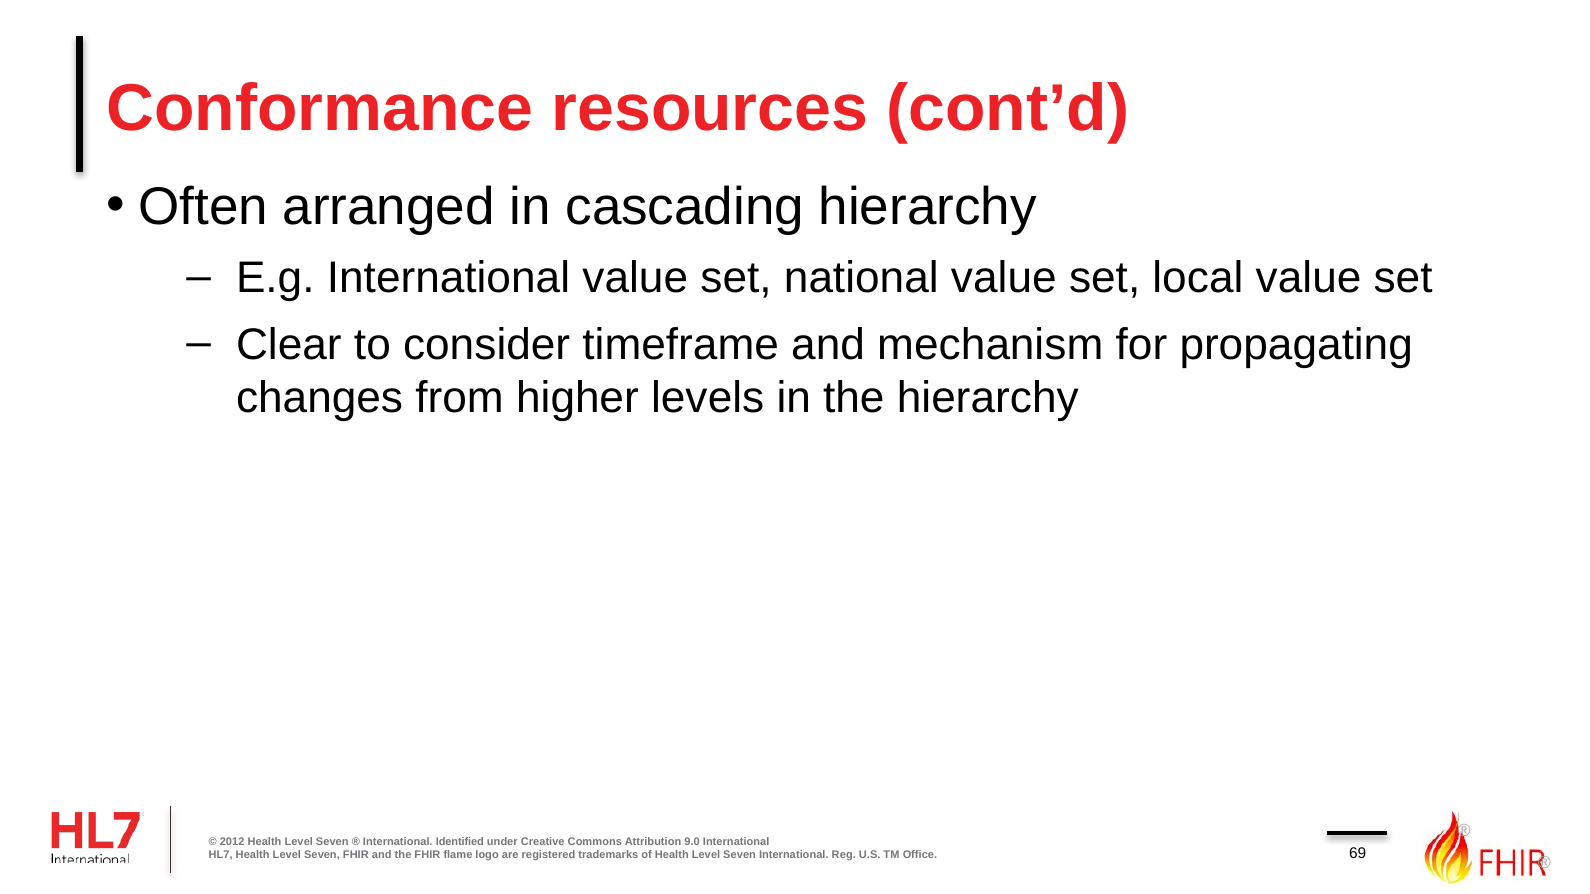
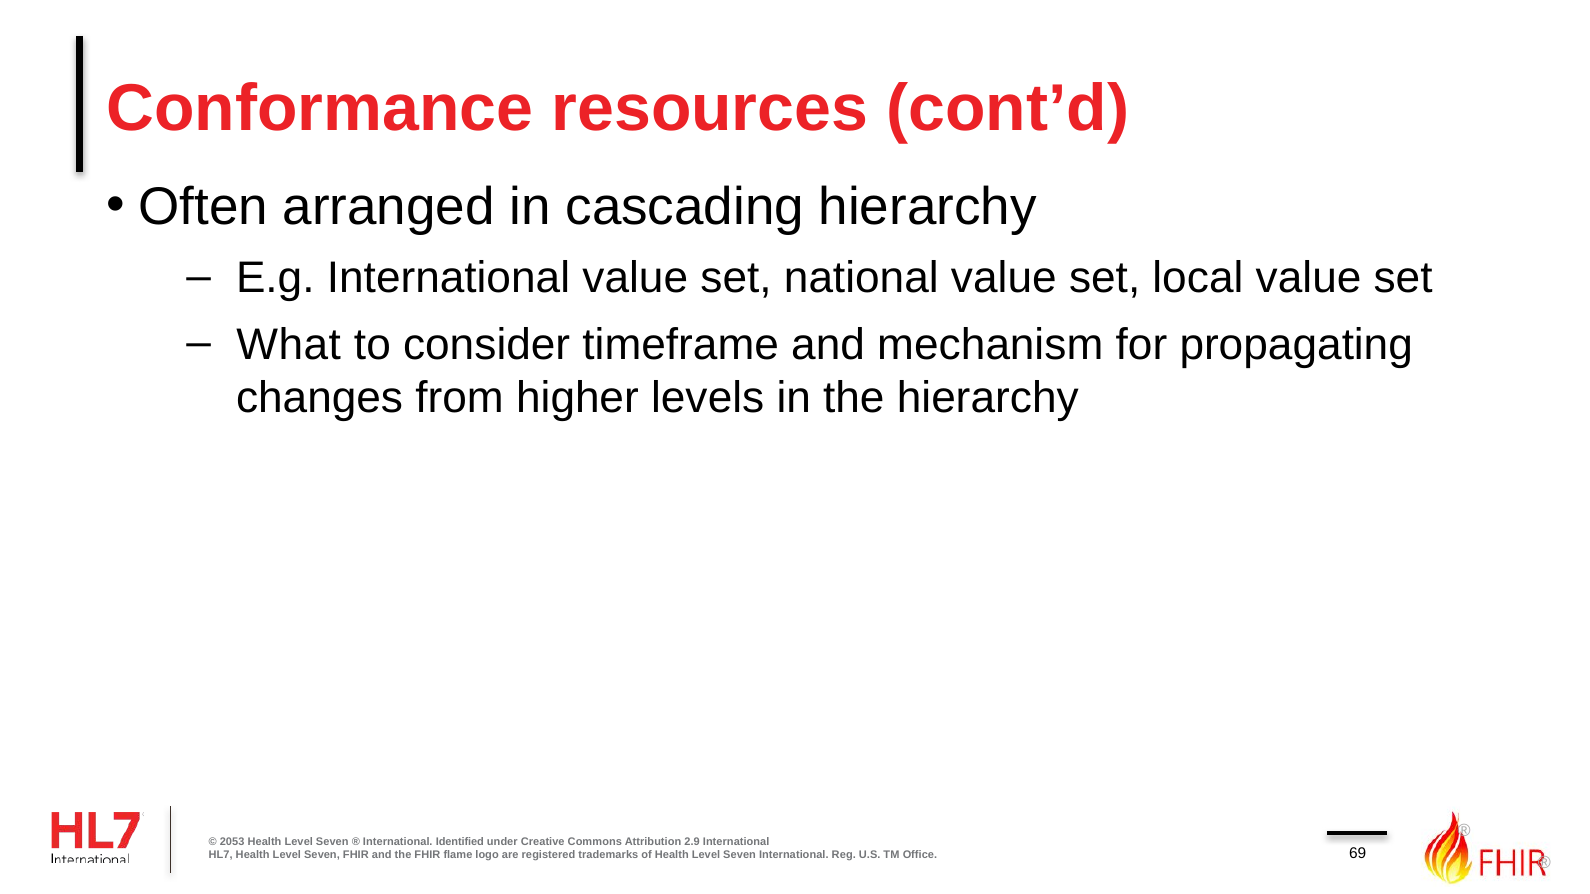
Clear: Clear -> What (289, 345)
2012: 2012 -> 2053 (232, 842)
9.0: 9.0 -> 2.9 (692, 842)
